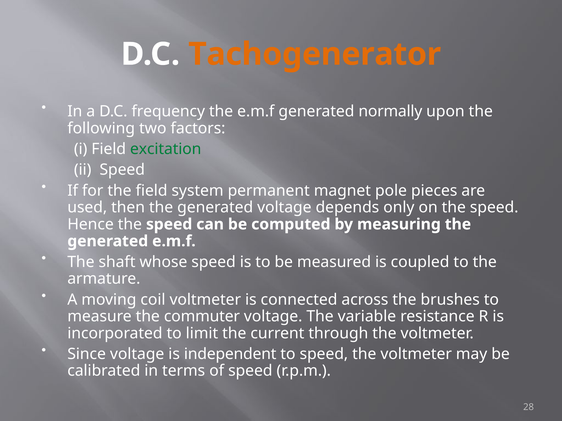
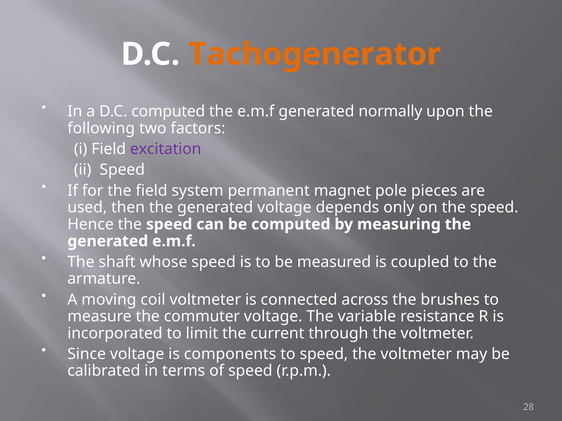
D.C frequency: frequency -> computed (168, 112)
excitation colour: green -> purple (166, 149)
independent: independent -> components (230, 354)
